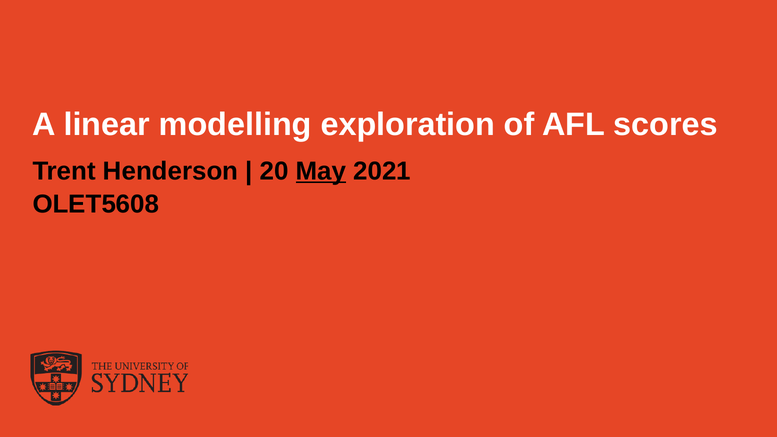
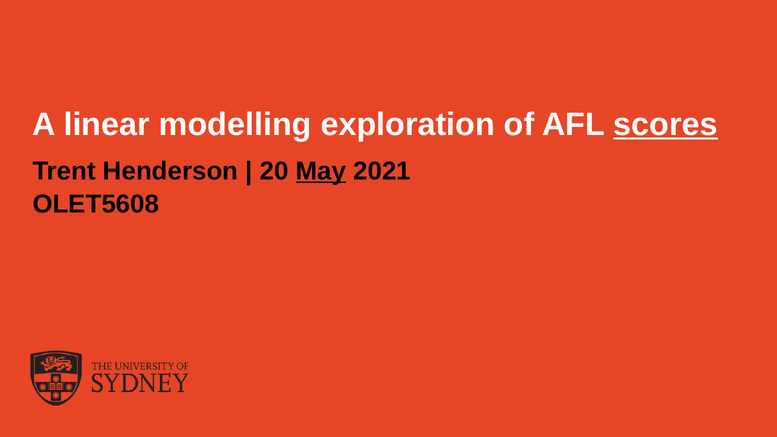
scores underline: none -> present (666, 125)
